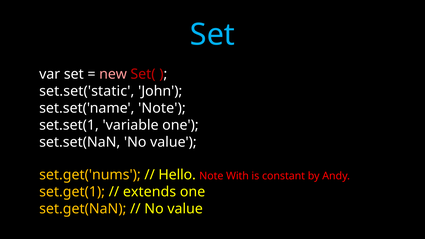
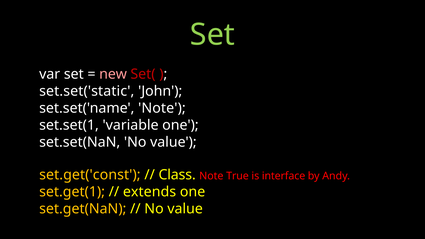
Set colour: light blue -> light green (212, 35)
set.get('nums: set.get('nums -> set.get('const (90, 175)
Hello: Hello -> Class (177, 175)
With: With -> True (237, 176)
constant: constant -> interface (284, 176)
